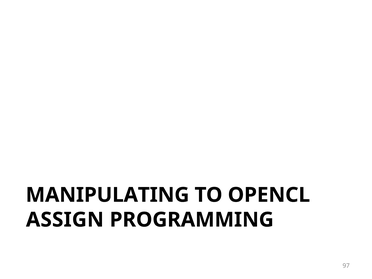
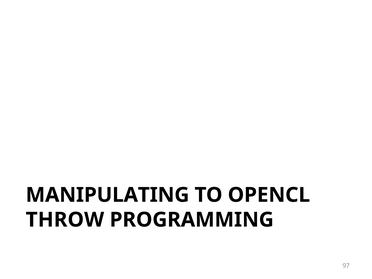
ASSIGN: ASSIGN -> THROW (65, 220)
